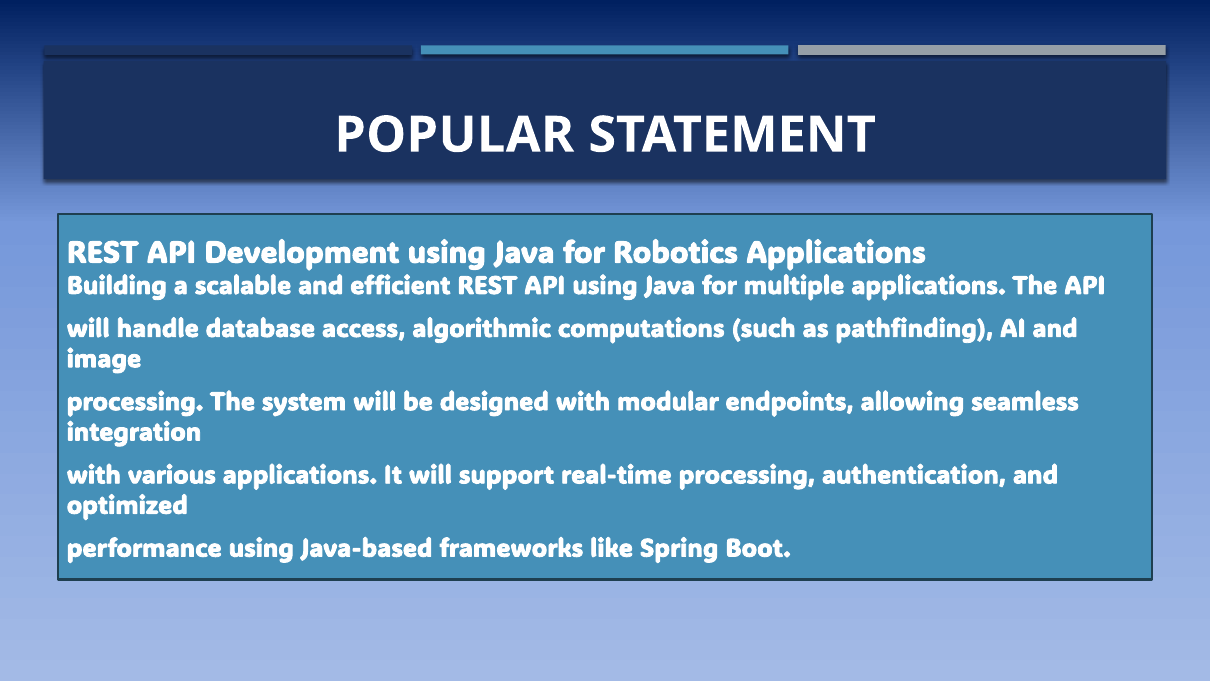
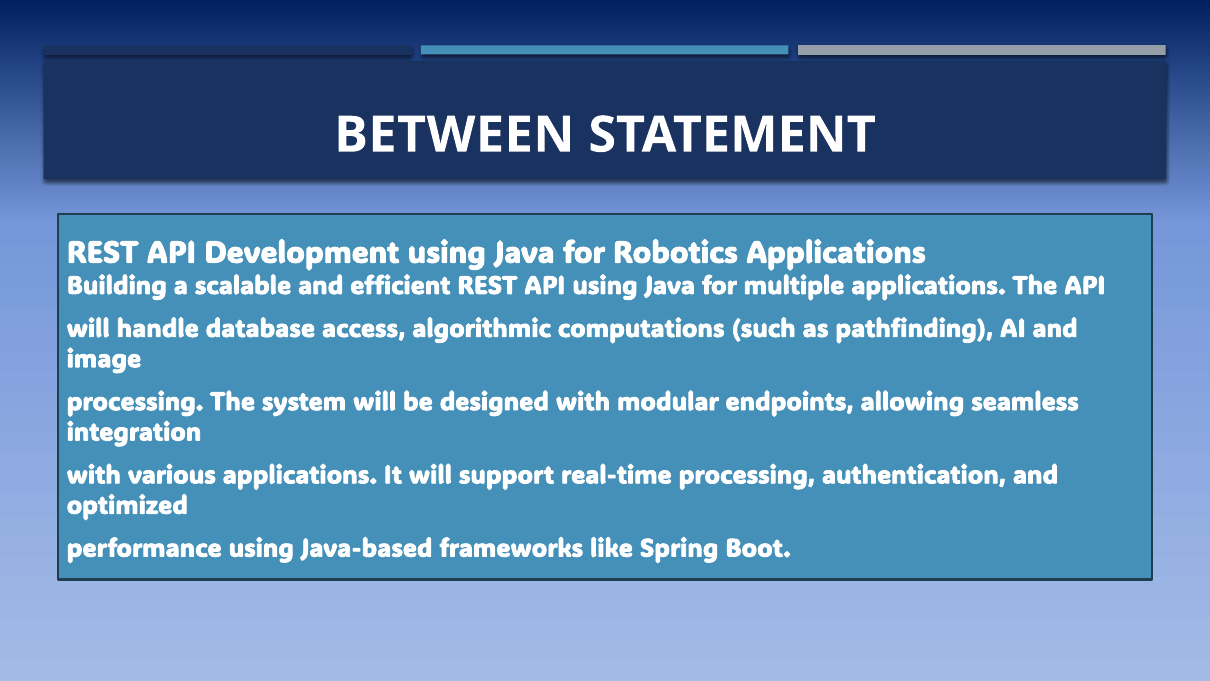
POPULAR: POPULAR -> BETWEEN (454, 135)
